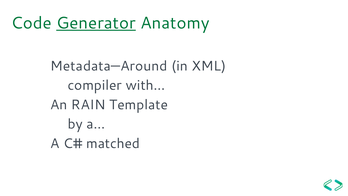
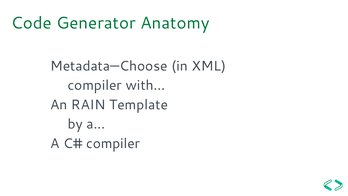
Generator underline: present -> none (96, 23)
Metadata—Around: Metadata—Around -> Metadata—Choose (109, 66)
matched: matched -> compiler (113, 143)
